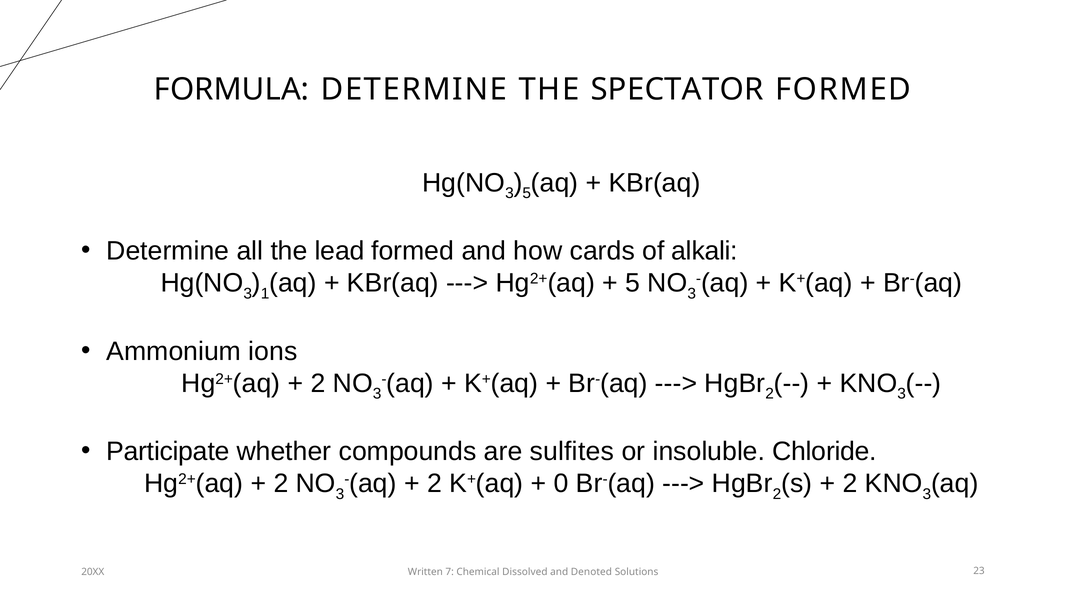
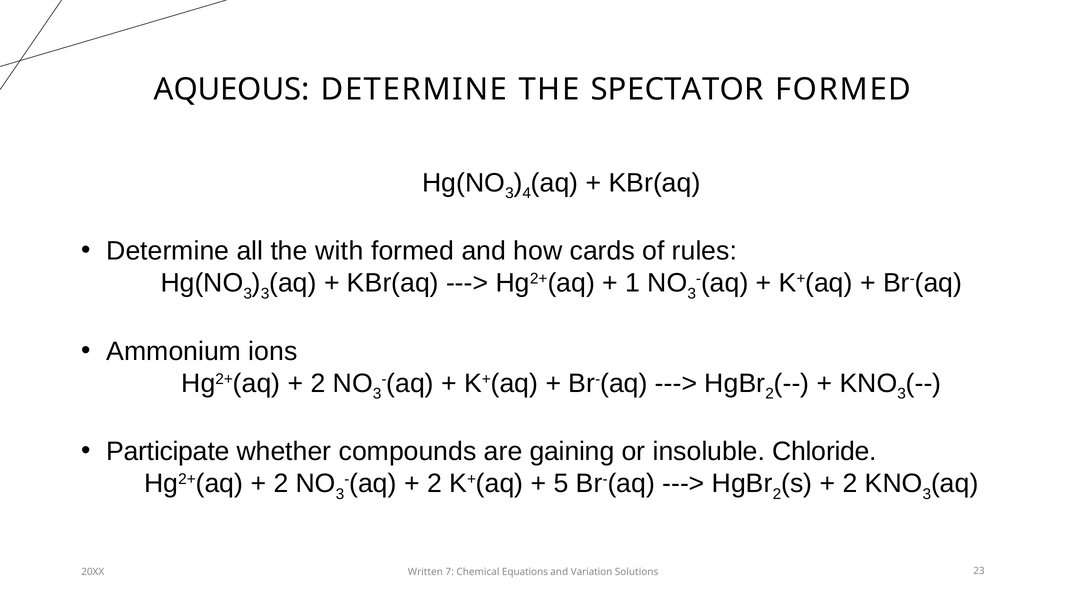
FORMULA: FORMULA -> AQUEOUS (232, 90)
5: 5 -> 4 (527, 193)
lead: lead -> with (339, 251)
alkali: alkali -> rules (704, 251)
1: 1 -> 3 (265, 294)
5: 5 -> 1 (633, 283)
sulfites: sulfites -> gaining (572, 452)
0: 0 -> 5 (561, 484)
Dissolved: Dissolved -> Equations (525, 572)
Denoted: Denoted -> Variation (592, 572)
